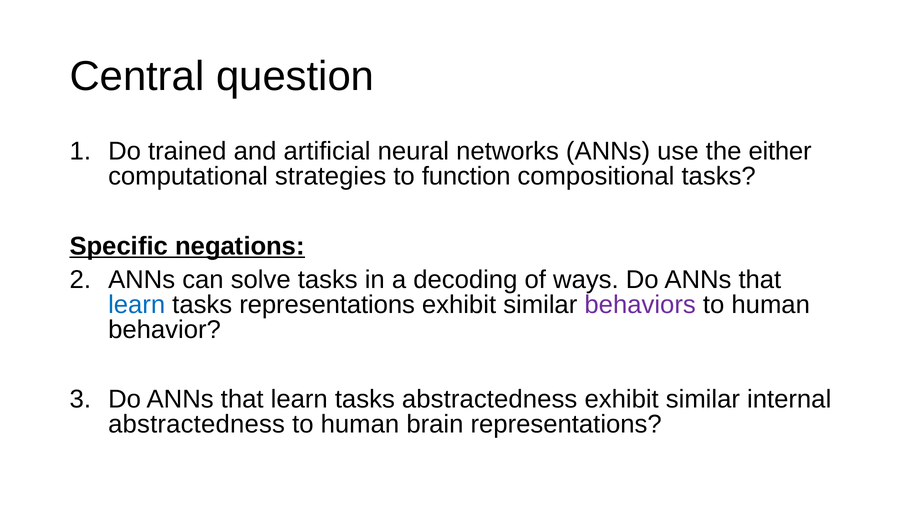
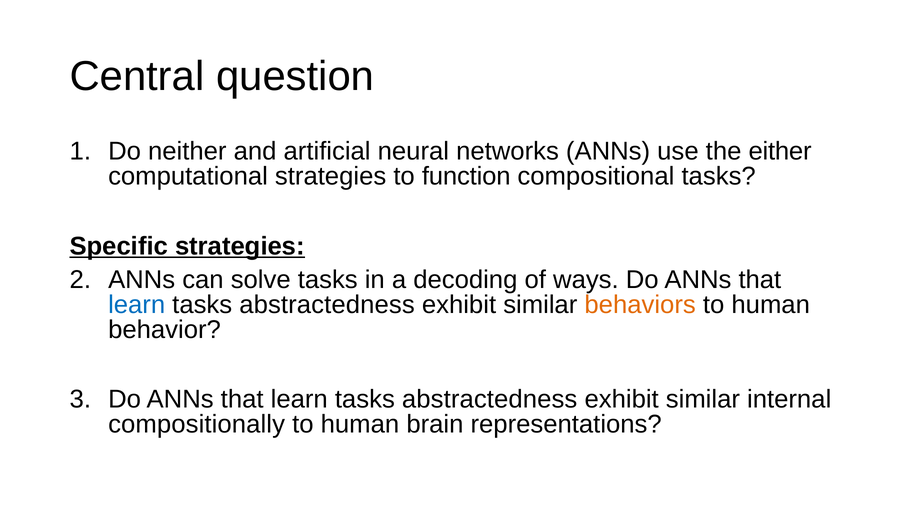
trained: trained -> neither (187, 152)
Specific negations: negations -> strategies (240, 246)
representations: representations -> abstractedness (327, 305)
behaviors colour: purple -> orange (640, 305)
abstractedness: abstractedness -> compositionally (197, 425)
